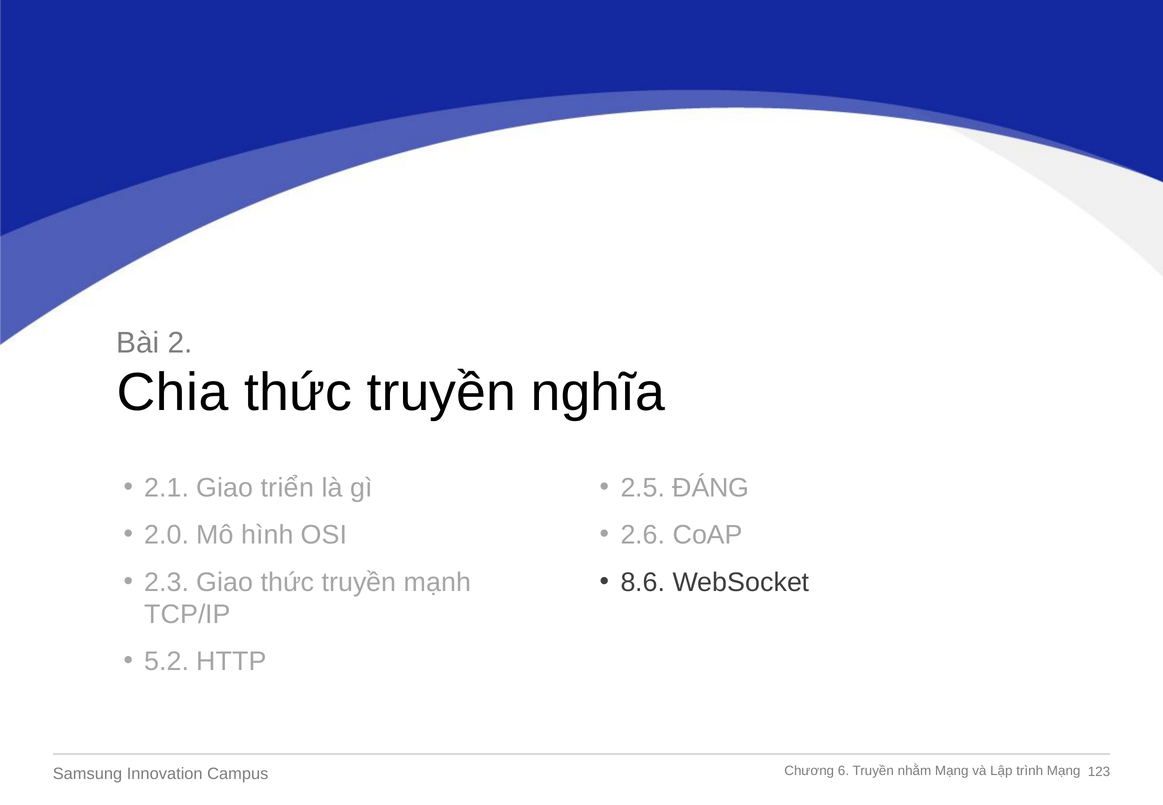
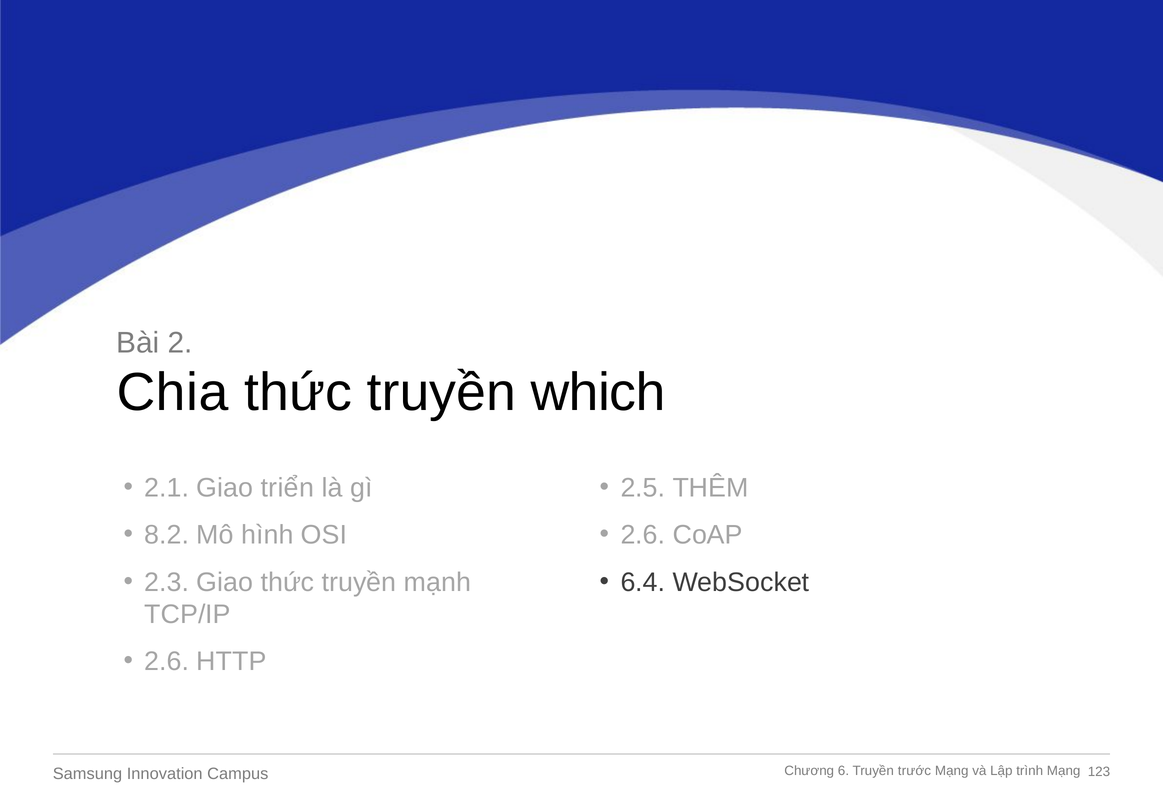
nghĩa: nghĩa -> which (598, 393)
ĐÁNG: ĐÁNG -> THÊM (711, 488)
2.0: 2.0 -> 8.2 (167, 535)
8.6: 8.6 -> 6.4 (643, 582)
5.2: 5.2 -> 2.6 (167, 662)
nhằm: nhằm -> trước (914, 771)
